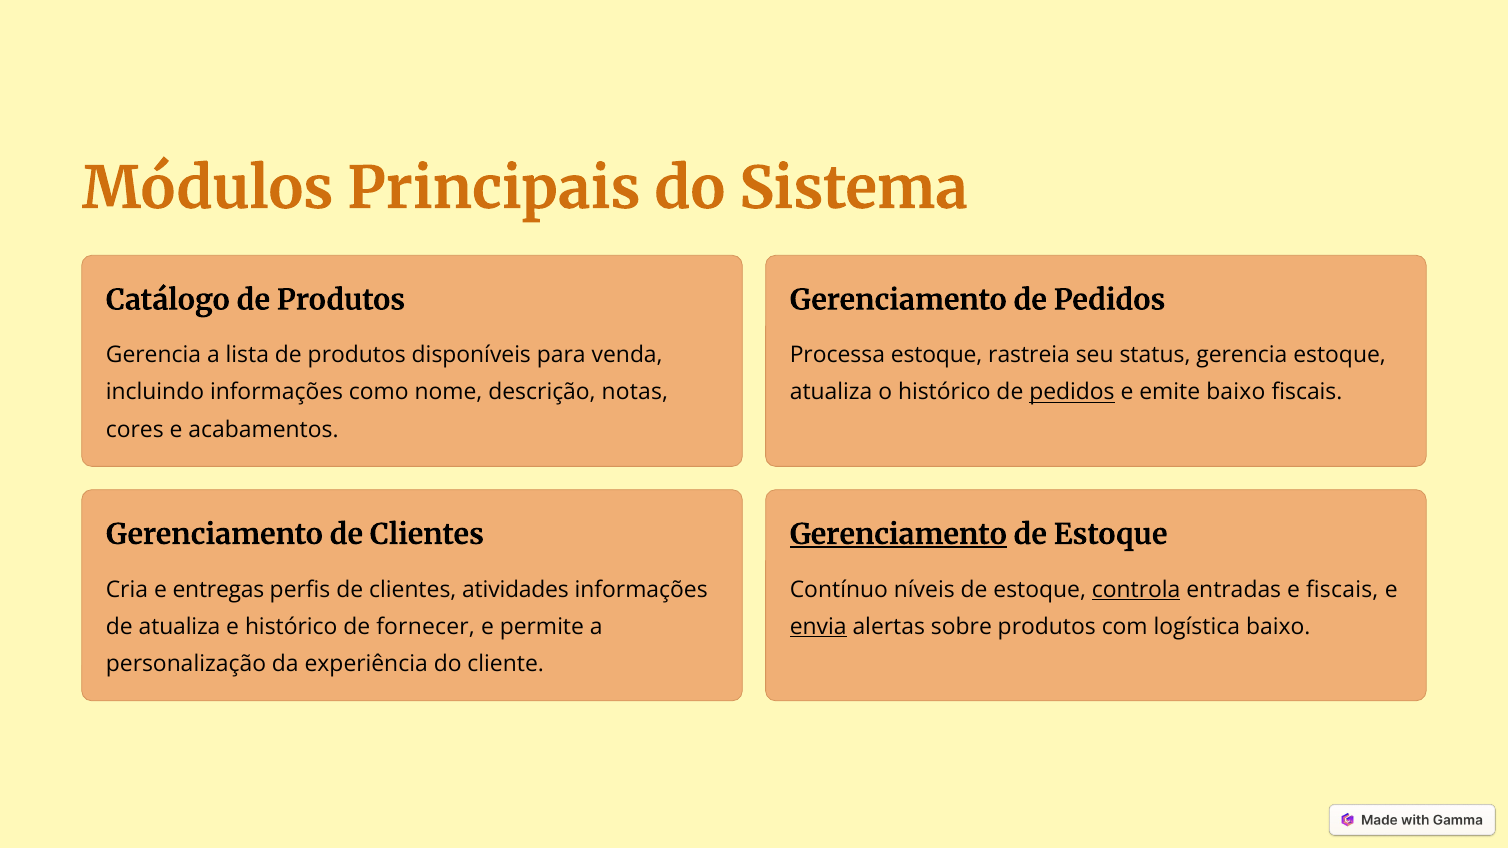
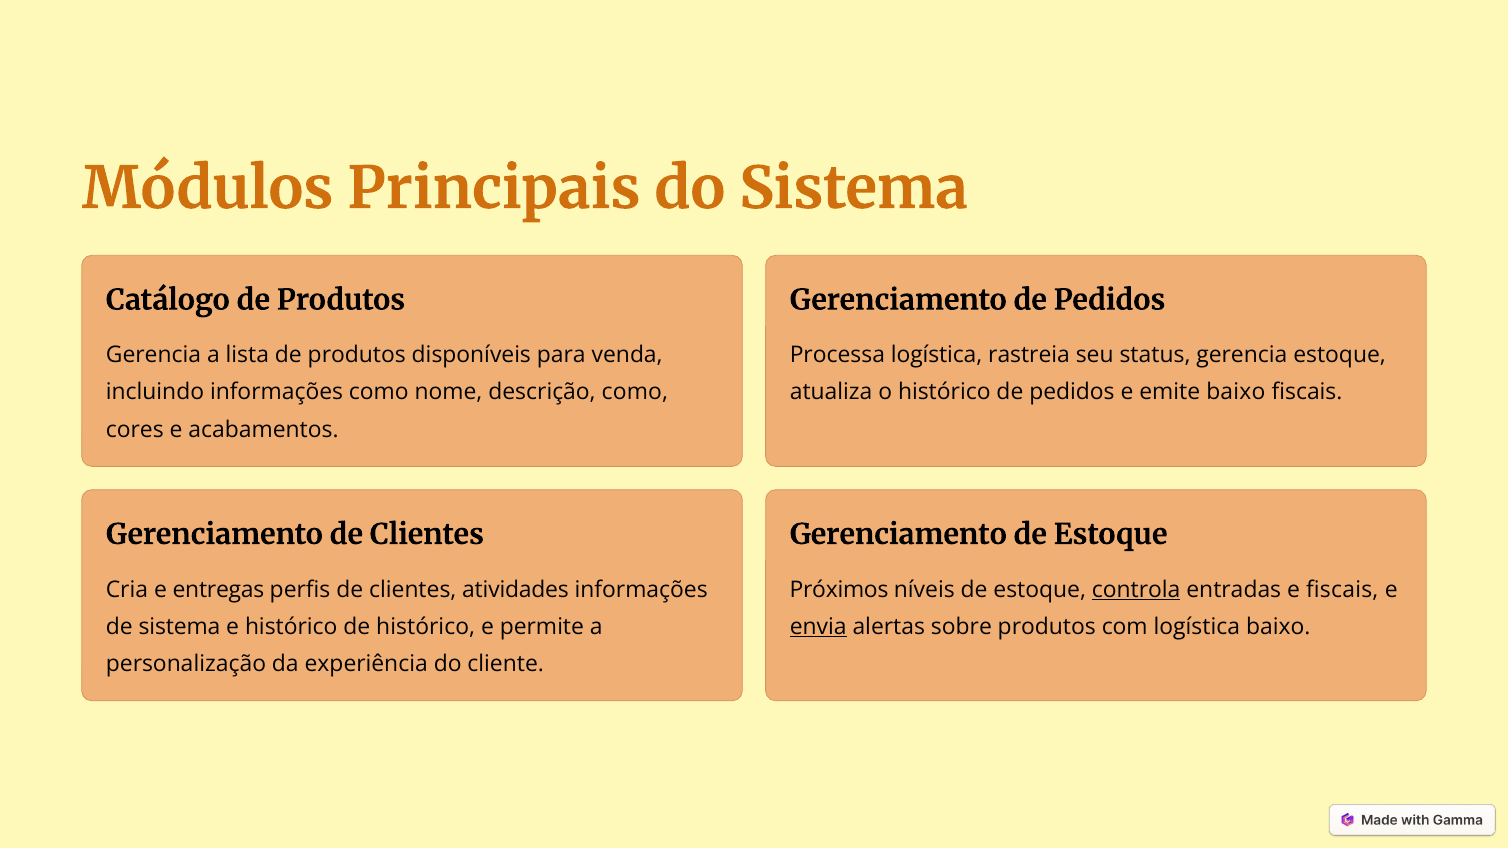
Processa estoque: estoque -> logística (937, 355)
descrição notas: notas -> como (635, 393)
pedidos underline: present -> none (1072, 393)
Gerenciamento underline: present -> none (898, 535)
Contínuo: Contínuo -> Próximos (839, 590)
de atualiza: atualiza -> sistema (180, 627)
de fornecer: fornecer -> histórico (426, 627)
